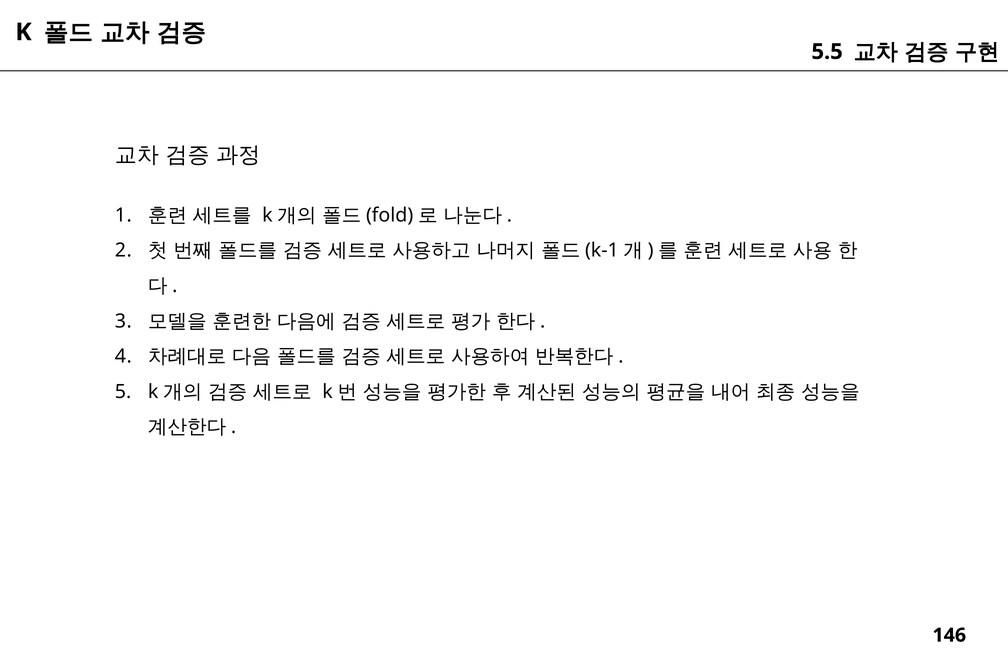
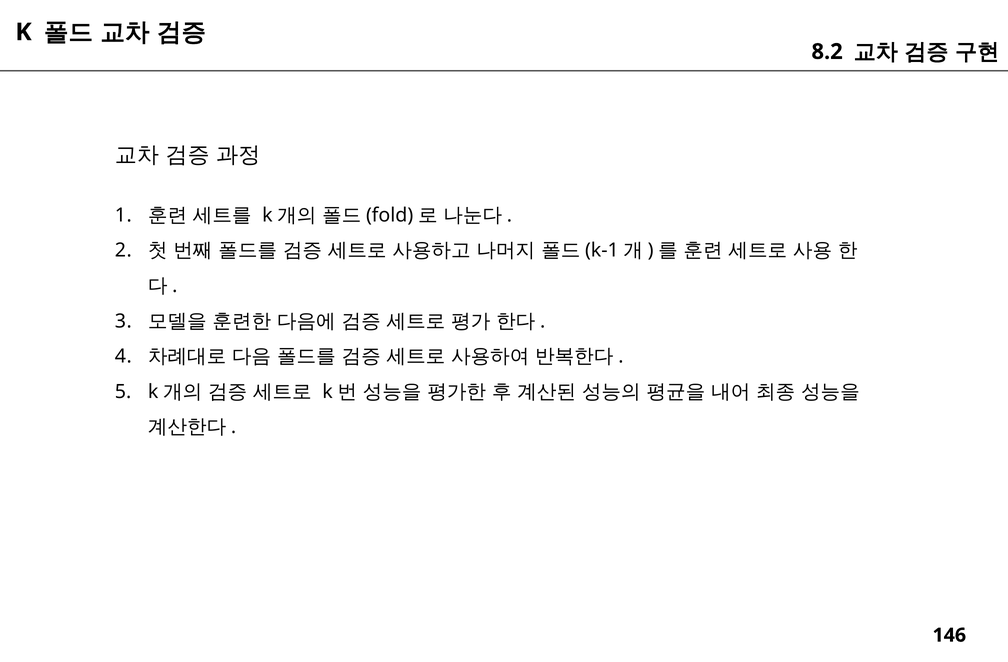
5.5: 5.5 -> 8.2 (827, 52)
